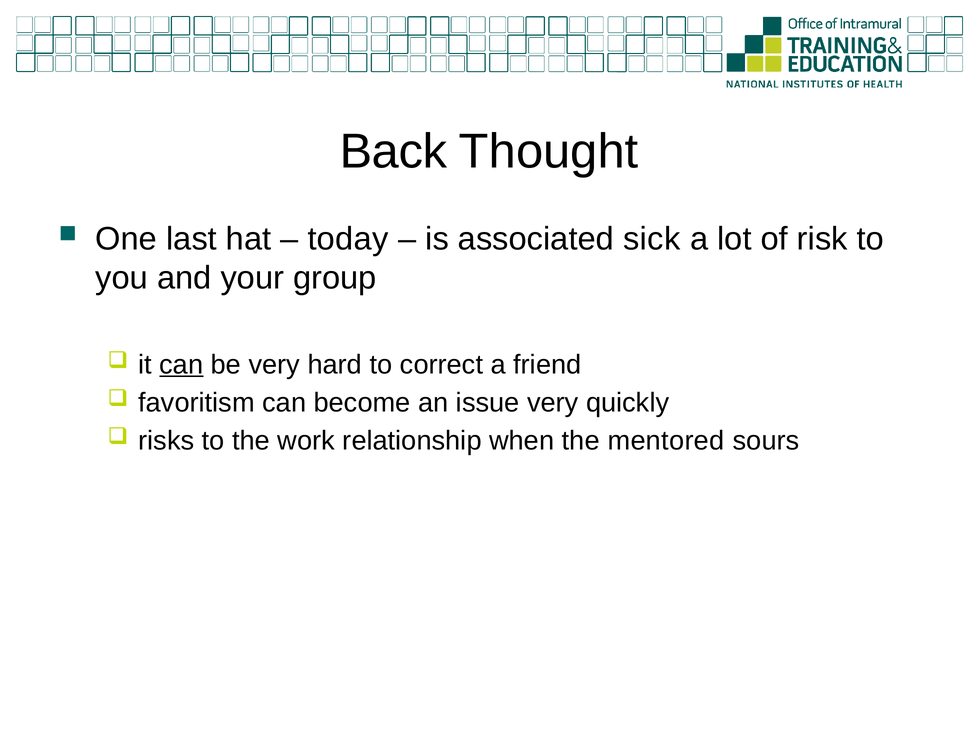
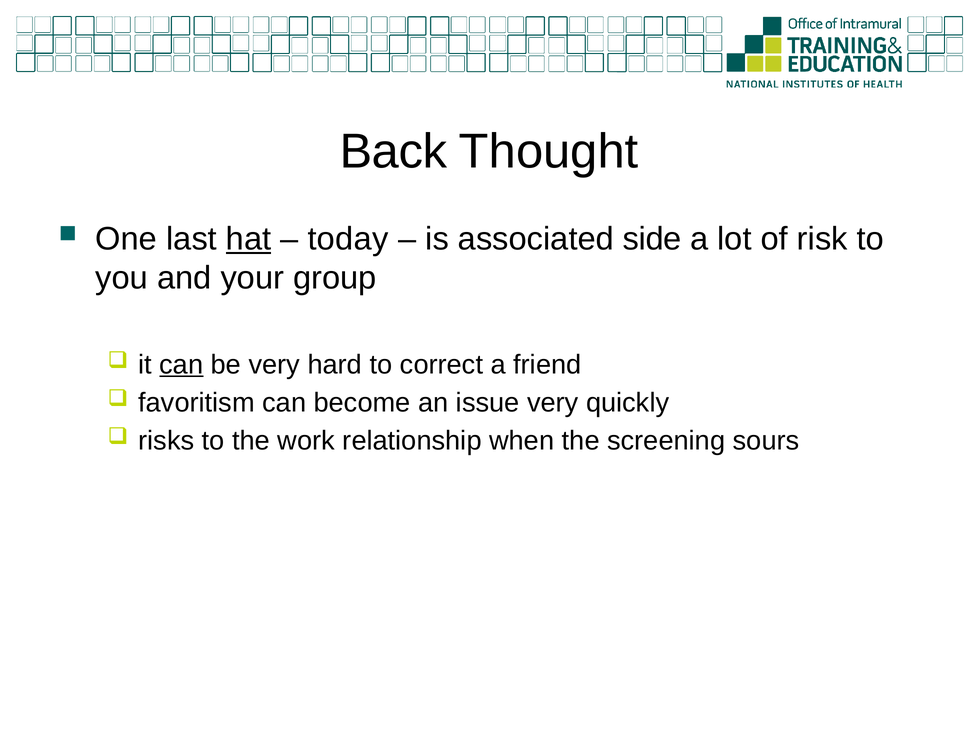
hat underline: none -> present (249, 239)
sick: sick -> side (652, 239)
mentored: mentored -> screening (666, 441)
